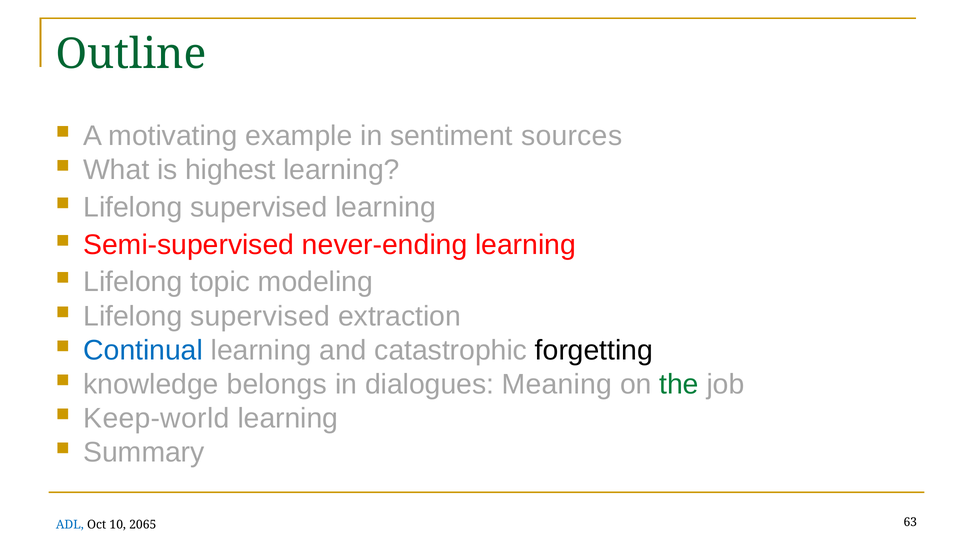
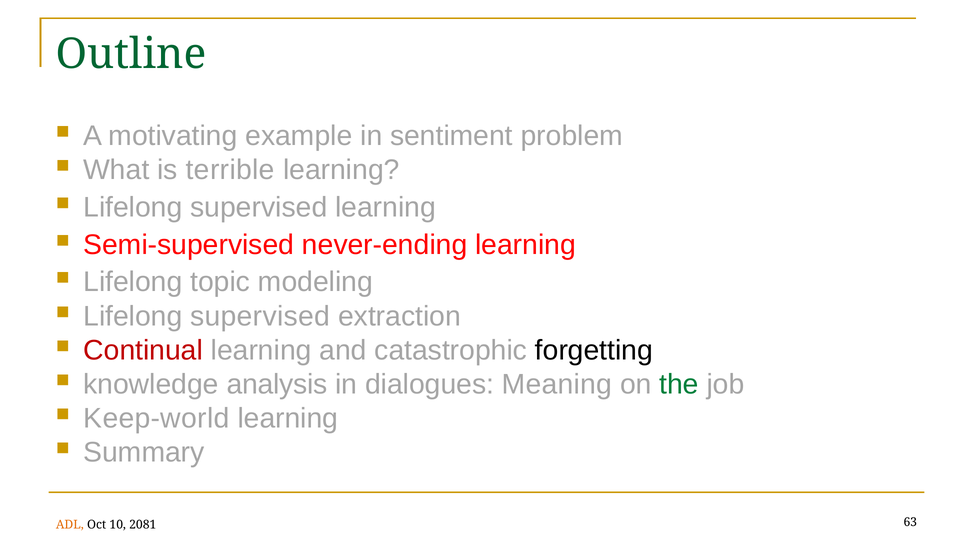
sources: sources -> problem (572, 136)
highest: highest -> terrible (230, 170)
Continual colour: blue -> red (143, 350)
belongs: belongs -> analysis (277, 384)
ADL colour: blue -> orange (70, 525)
2065: 2065 -> 2081 (143, 525)
